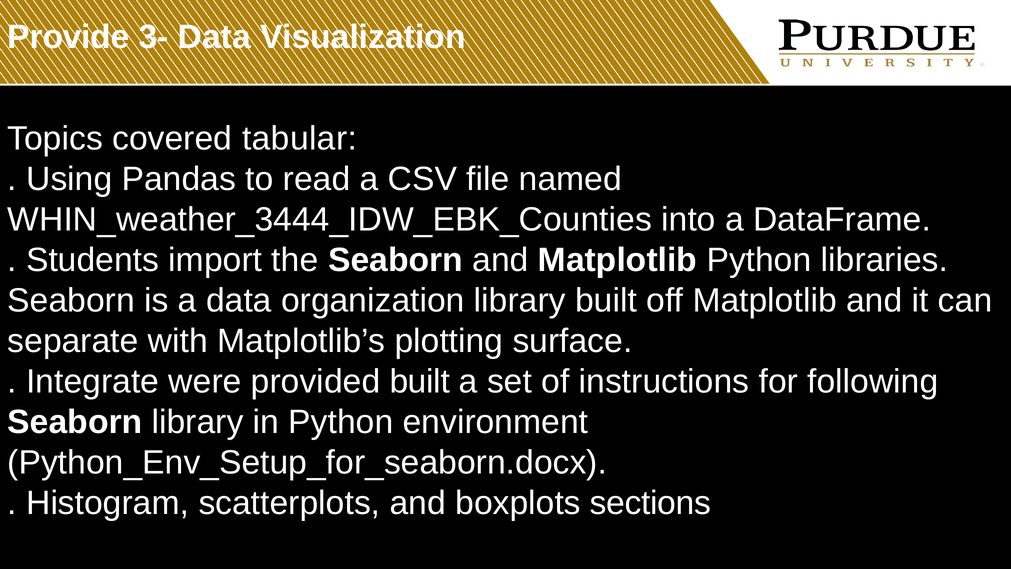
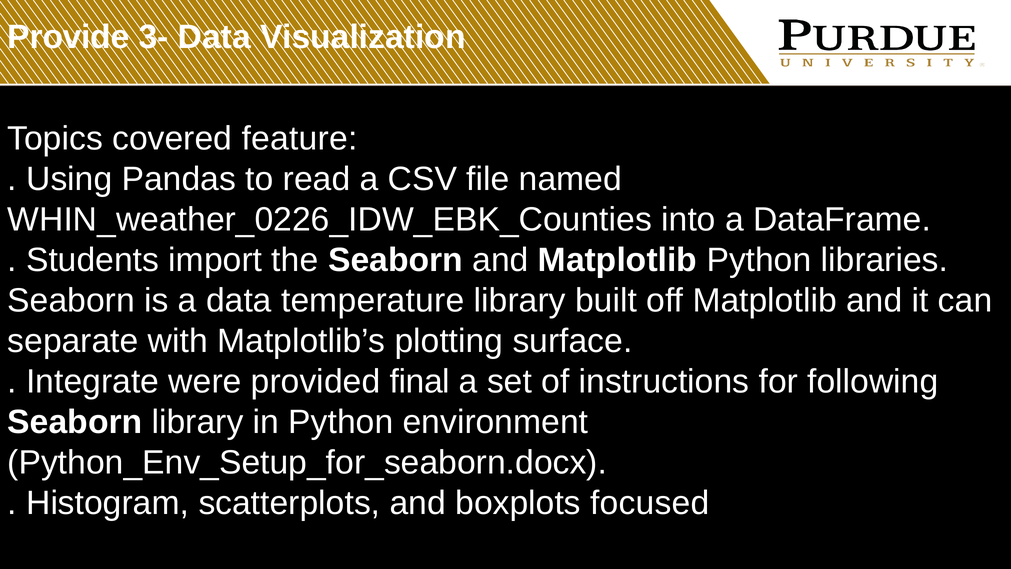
tabular: tabular -> feature (300, 139)
WHIN_weather_3444_IDW_EBK_Counties: WHIN_weather_3444_IDW_EBK_Counties -> WHIN_weather_0226_IDW_EBK_Counties (330, 219)
organization: organization -> temperature (373, 300)
provided built: built -> final (420, 381)
sections: sections -> focused (650, 503)
